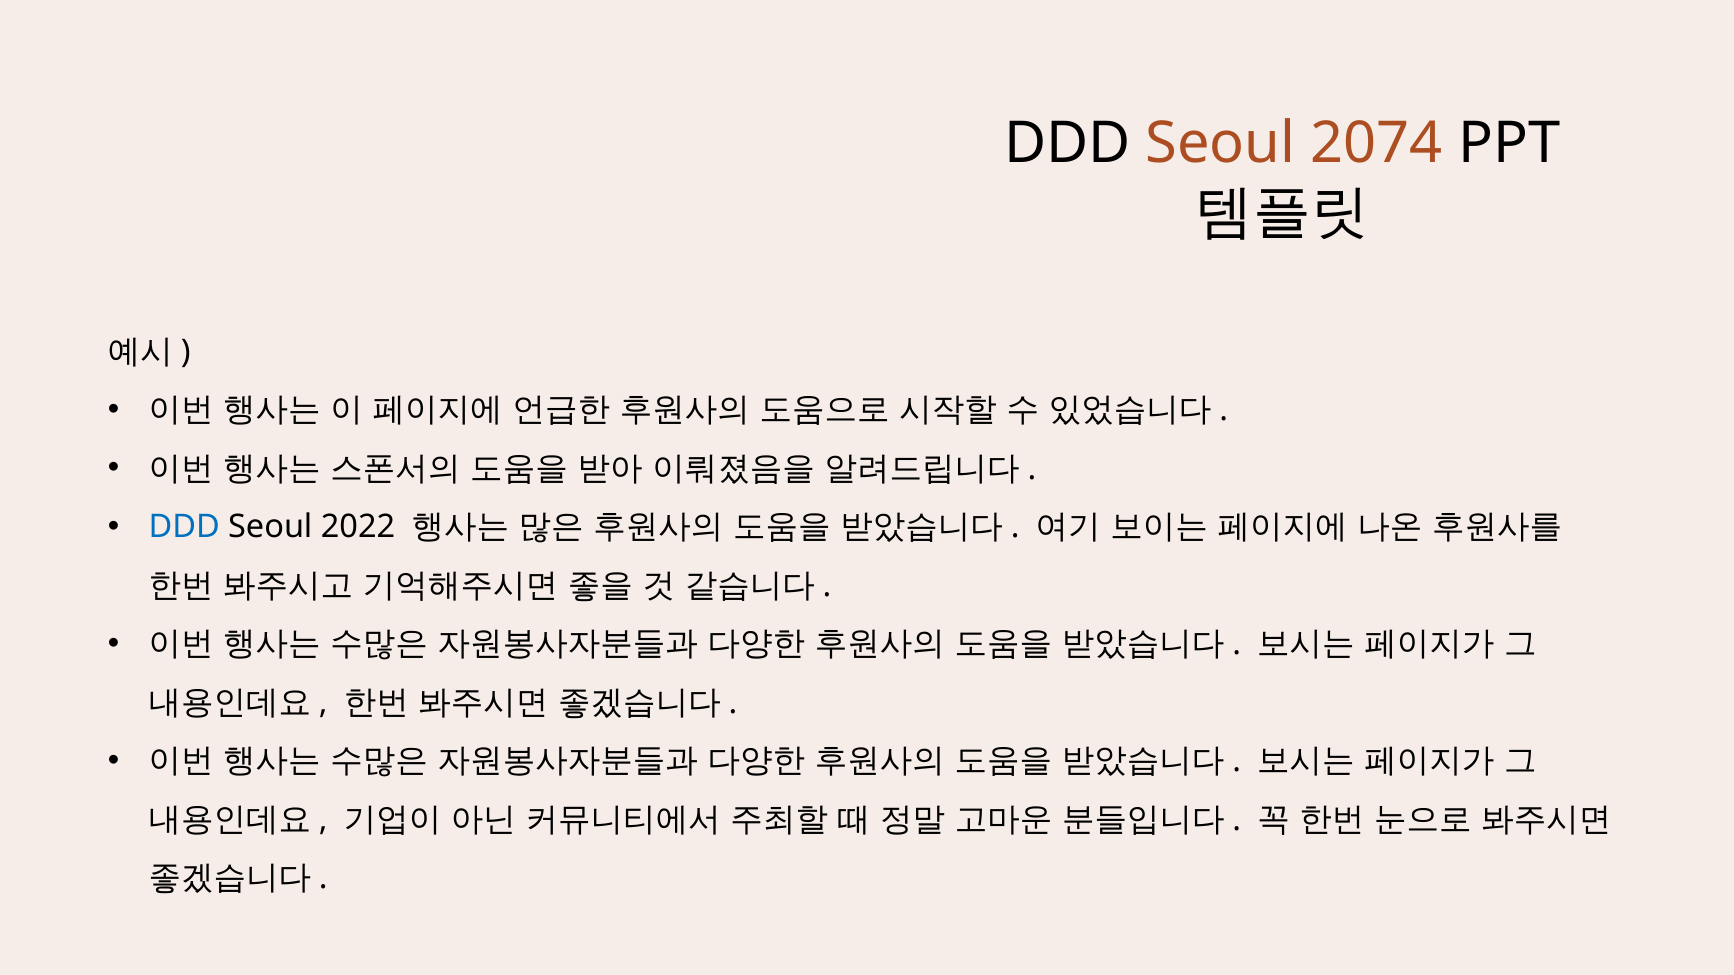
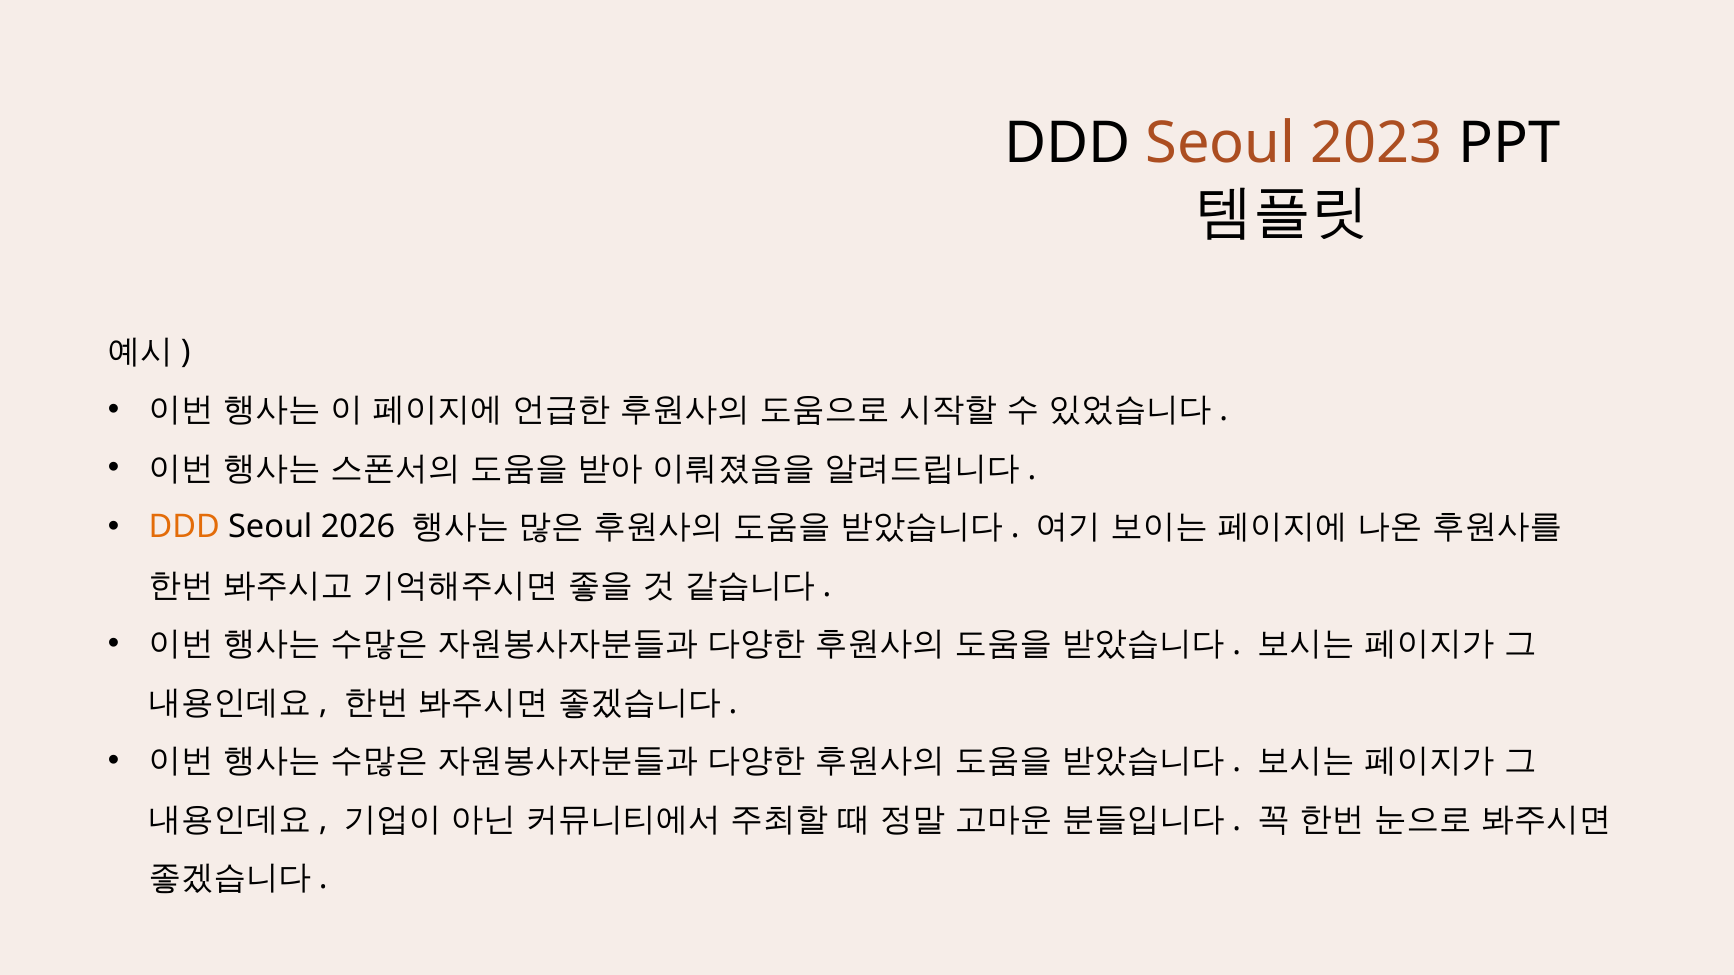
2074: 2074 -> 2023 (1377, 143)
DDD colour: blue -> orange (184, 527)
2022: 2022 -> 2026 (358, 527)
